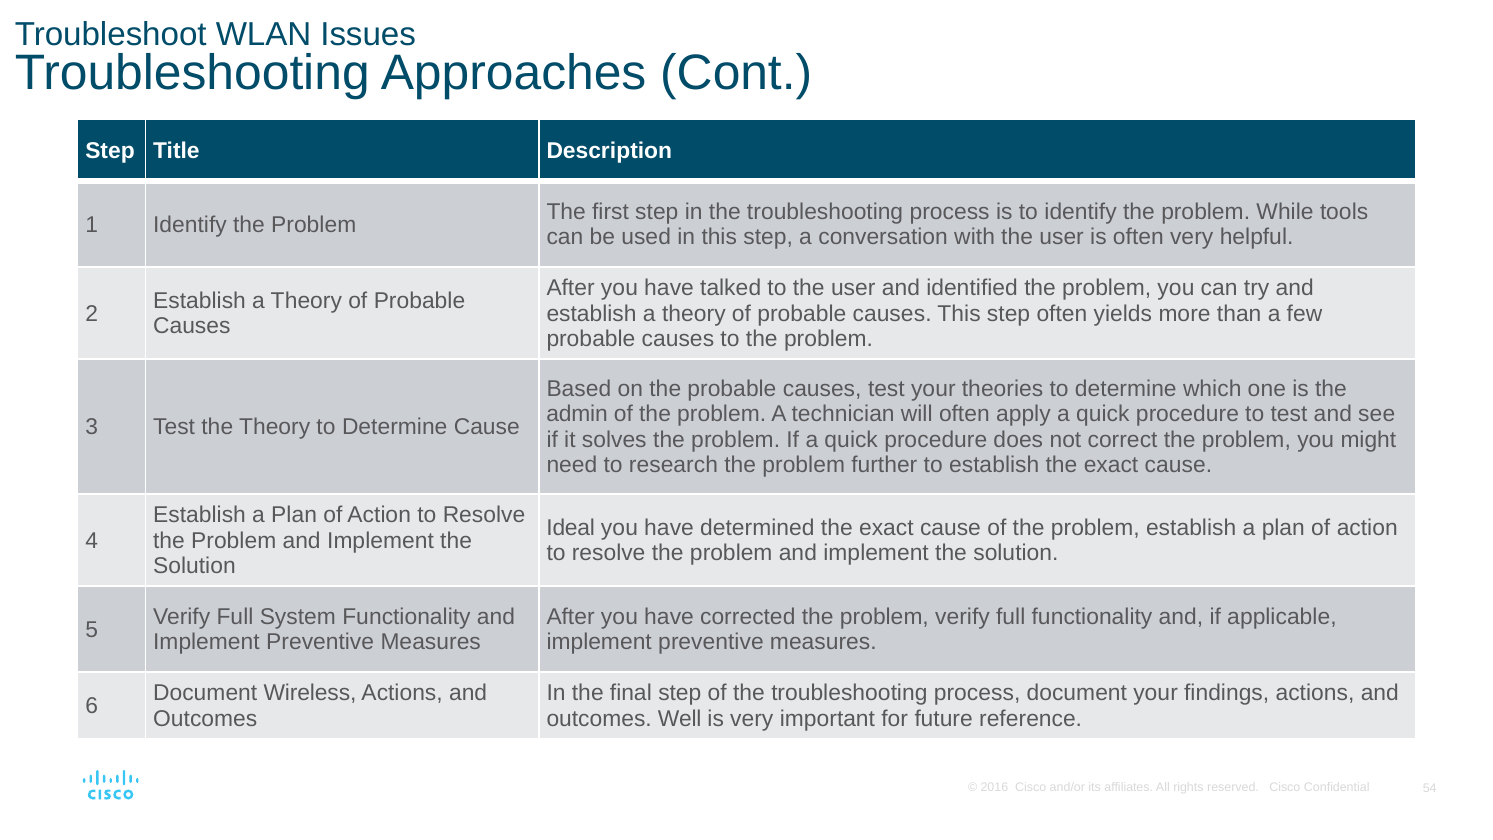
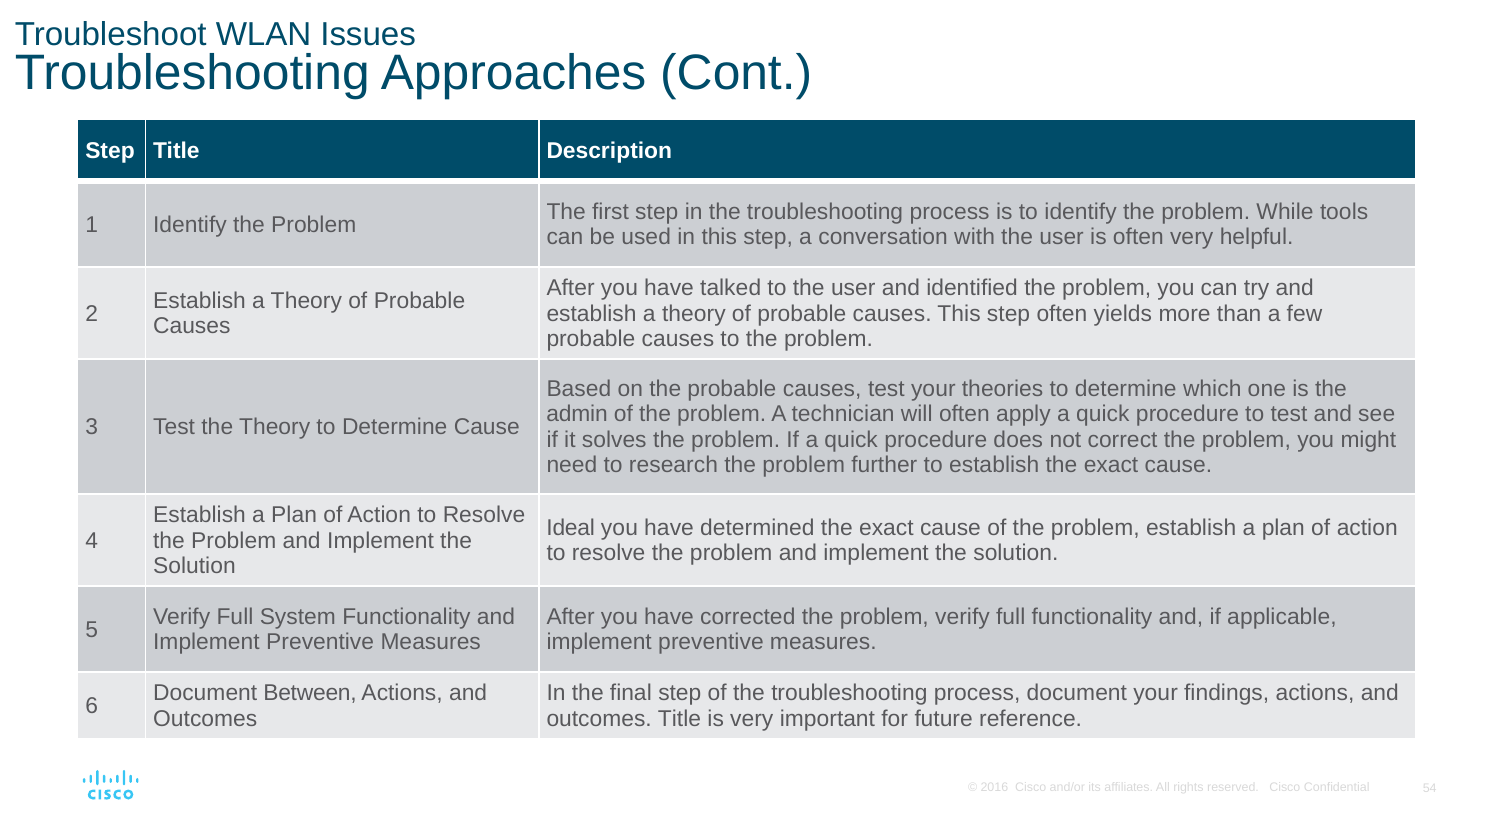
Wireless: Wireless -> Between (310, 693)
outcomes Well: Well -> Title (679, 718)
